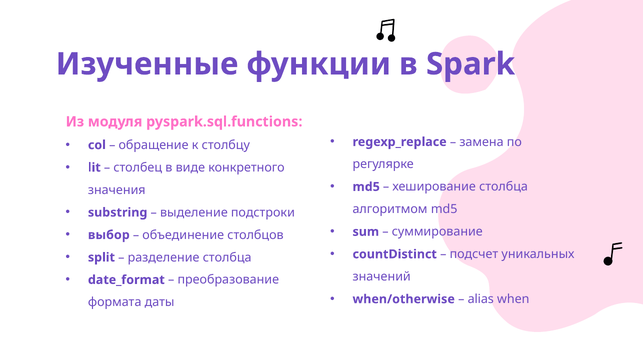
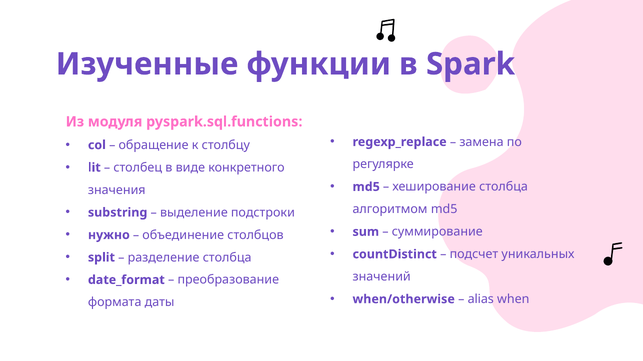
выбор: выбор -> нужно (109, 235)
